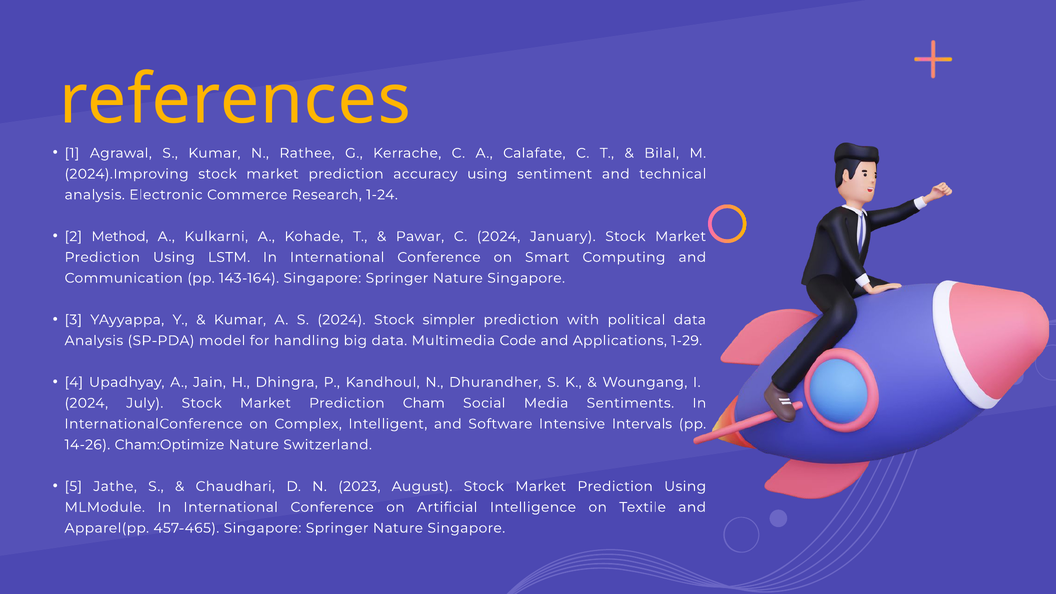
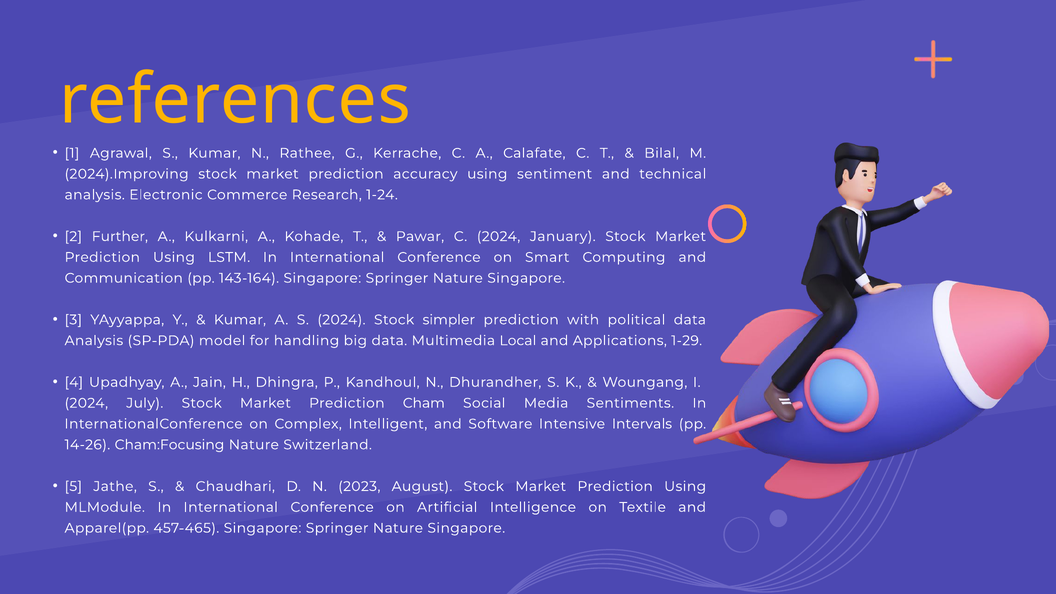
Method: Method -> Further (120, 236)
Code: Code -> Local (518, 341)
Cham:Optimize: Cham:Optimize -> Cham:Focusing (169, 445)
